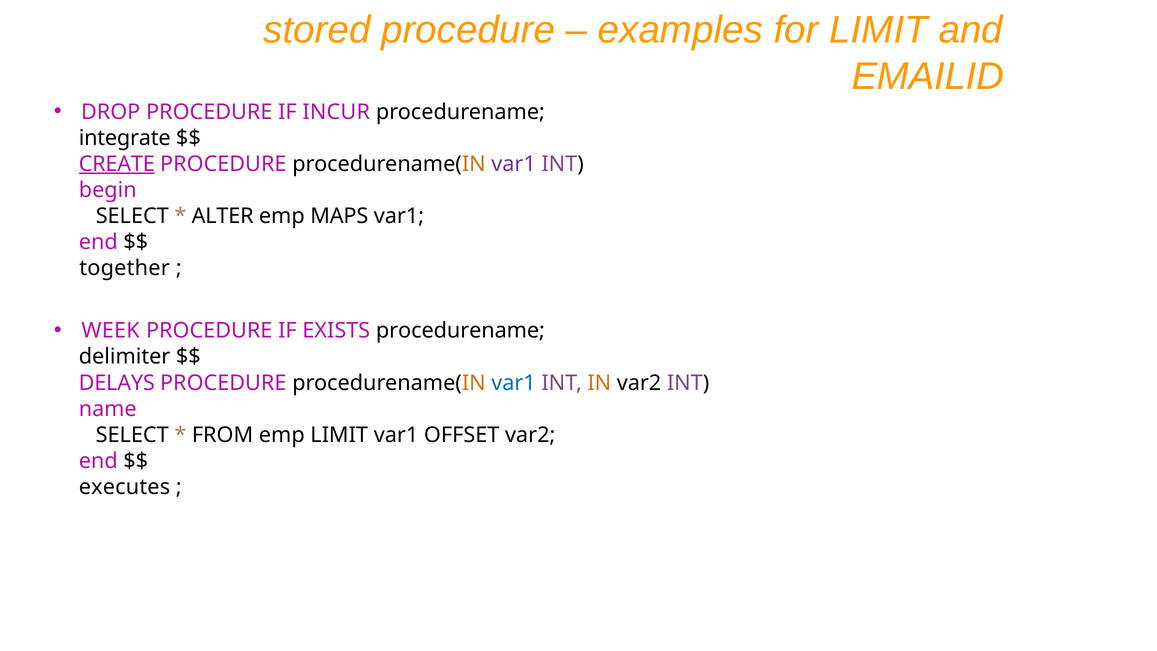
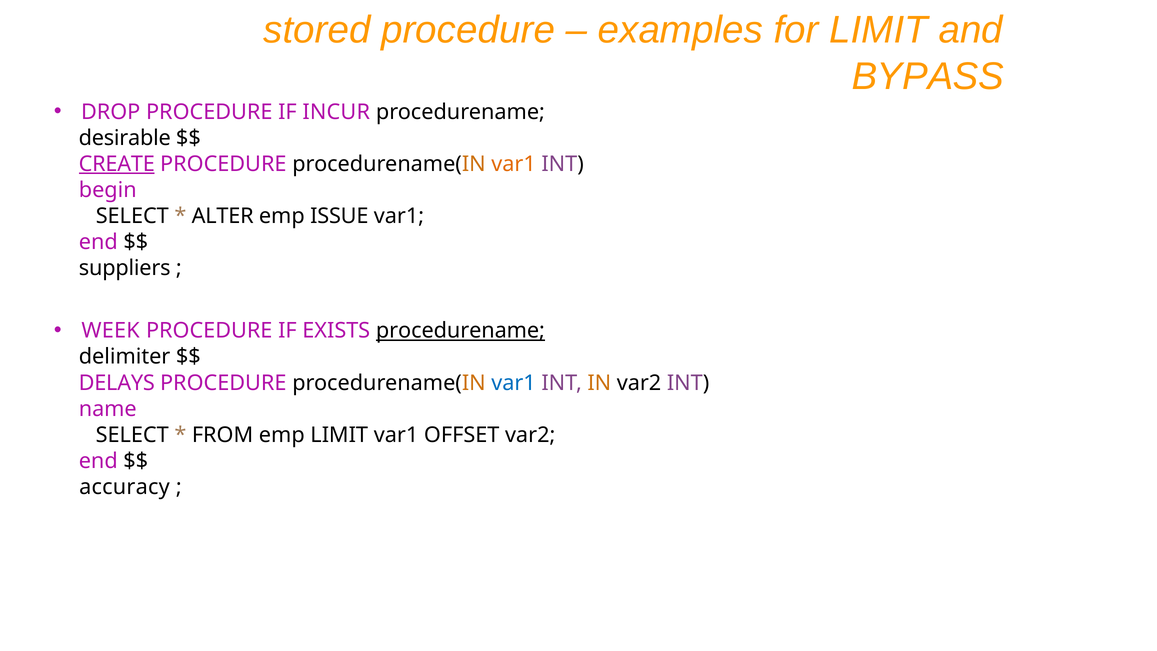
EMAILID: EMAILID -> BYPASS (928, 76)
integrate: integrate -> desirable (125, 138)
var1 colour: purple -> orange (514, 164)
MAPS: MAPS -> ISSUE (339, 216)
together: together -> suppliers (125, 268)
procedurename underline: none -> present (460, 331)
executes: executes -> accuracy (124, 487)
